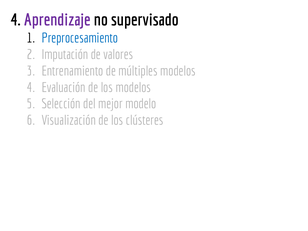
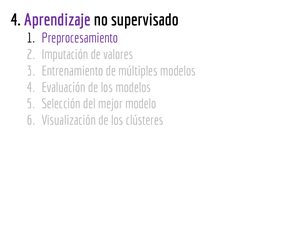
Preprocesamiento colour: blue -> purple (80, 38)
